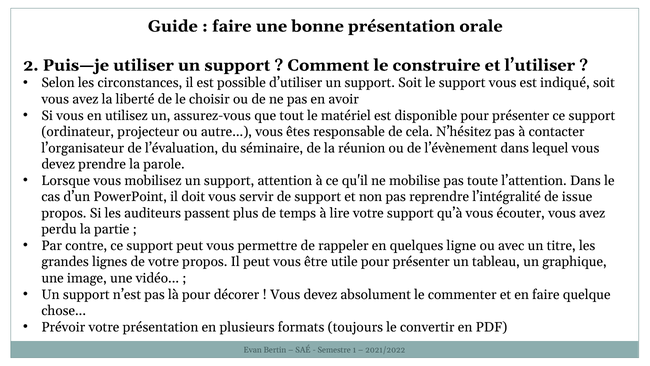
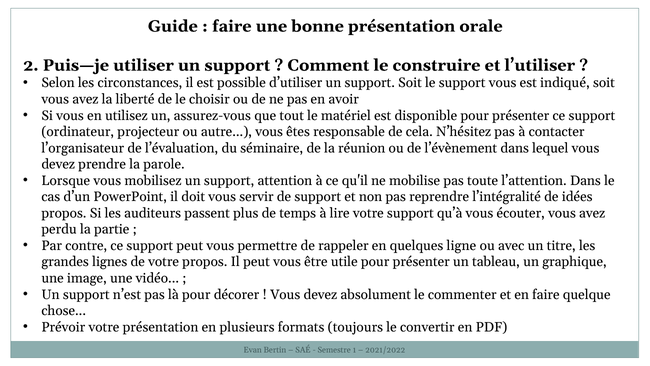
issue: issue -> idées (577, 197)
